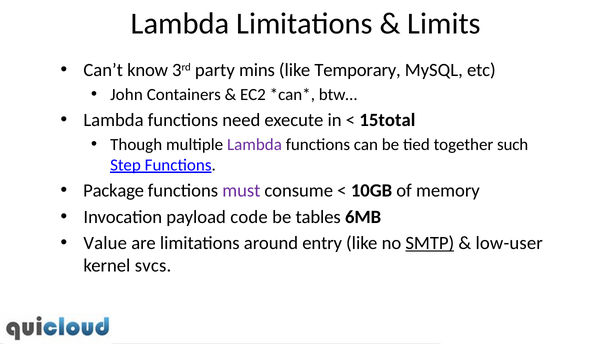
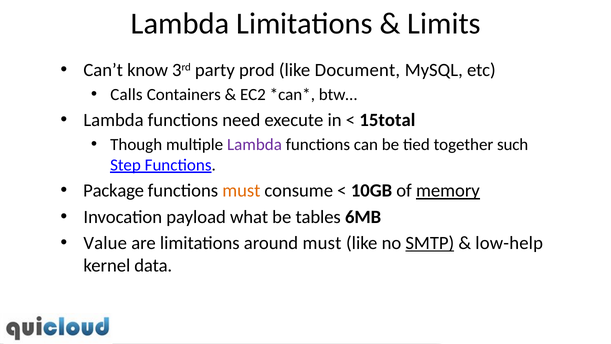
mins: mins -> prod (257, 70)
Temporary: Temporary -> Document (357, 70)
John: John -> Calls (126, 95)
must colour: purple -> orange (241, 191)
memory underline: none -> present (448, 191)
code: code -> what (249, 217)
around entry: entry -> must (322, 243)
low-user: low-user -> low-help (509, 243)
svcs: svcs -> data (153, 265)
